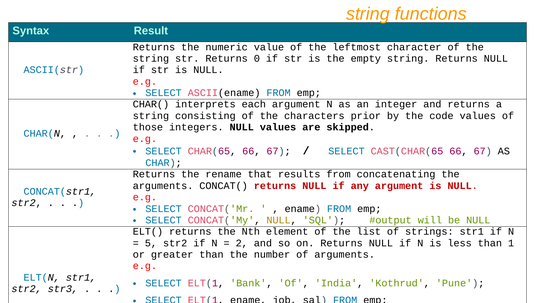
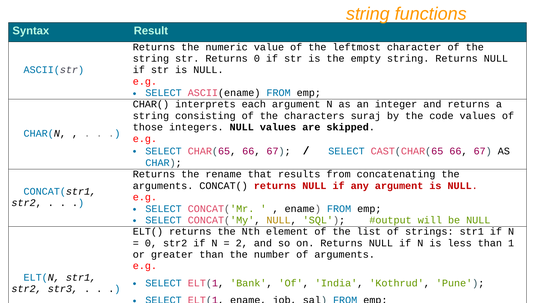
prior: prior -> suraj (366, 116)
5: 5 -> 0 (151, 243)
